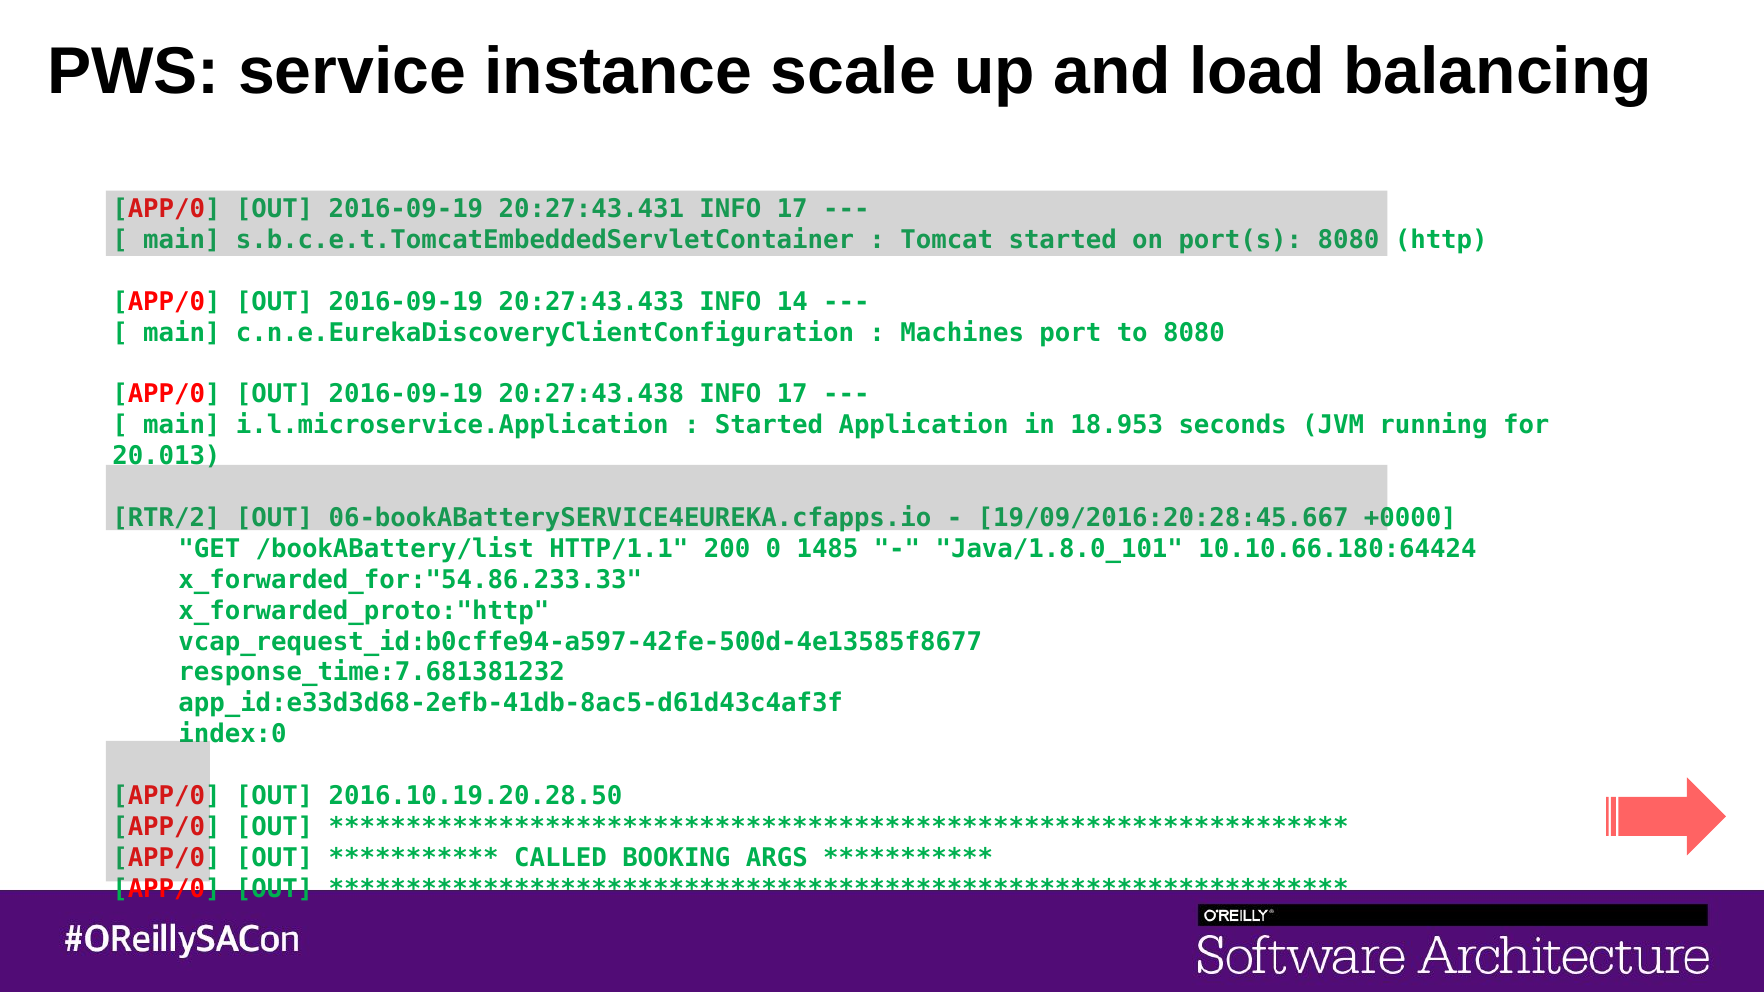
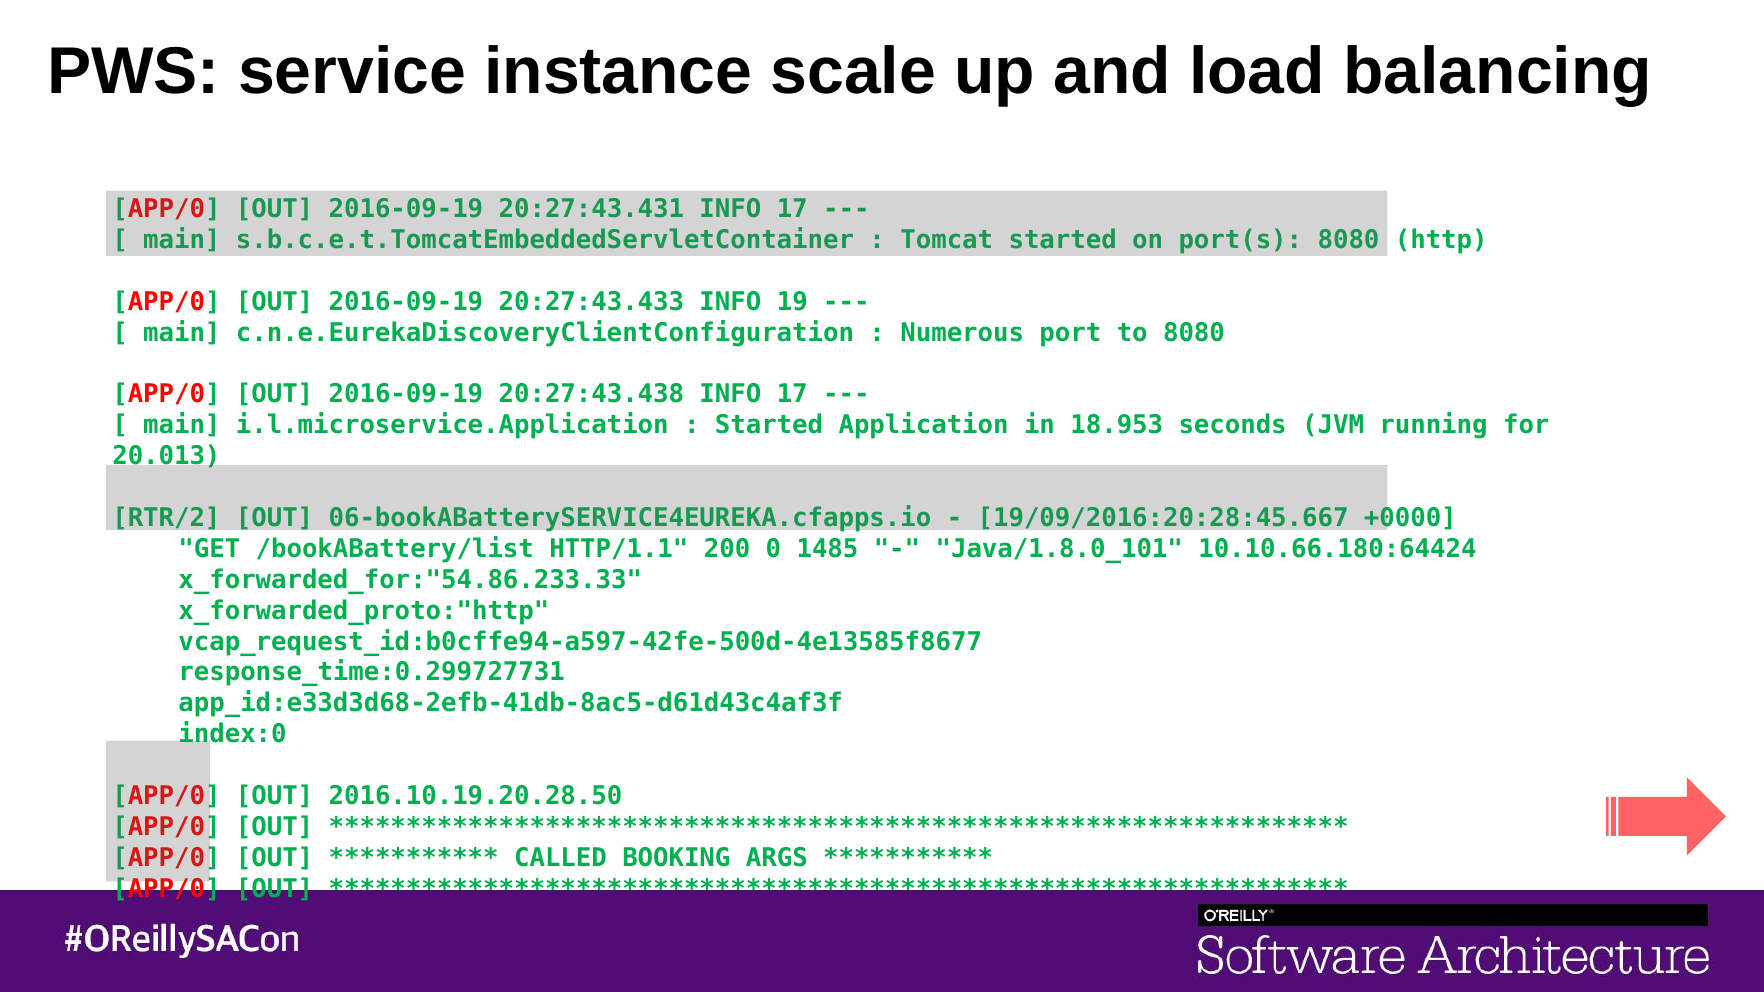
14: 14 -> 19 (792, 302)
Machines: Machines -> Numerous (962, 333)
response_time:7.681381232: response_time:7.681381232 -> response_time:0.299727731 (372, 673)
